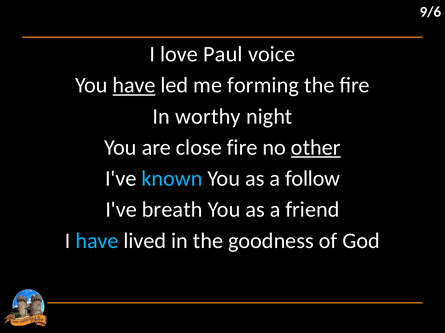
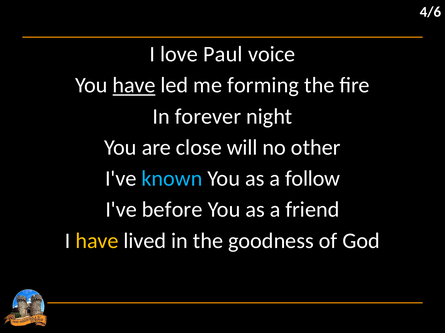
9/6: 9/6 -> 4/6 (430, 12)
worthy: worthy -> forever (208, 117)
close fire: fire -> will (242, 148)
other underline: present -> none (316, 148)
breath: breath -> before (172, 210)
have colour: light blue -> yellow (97, 241)
